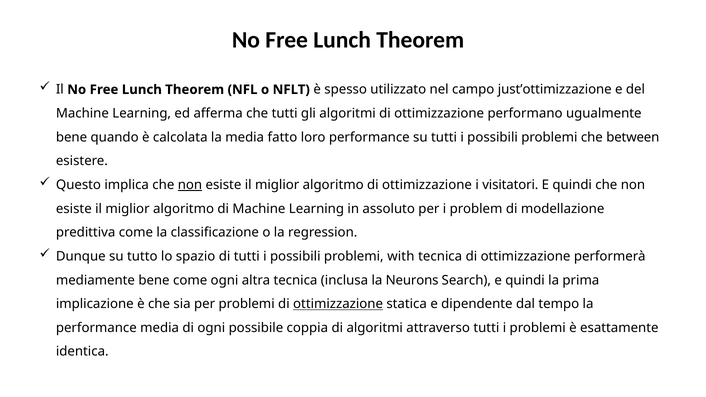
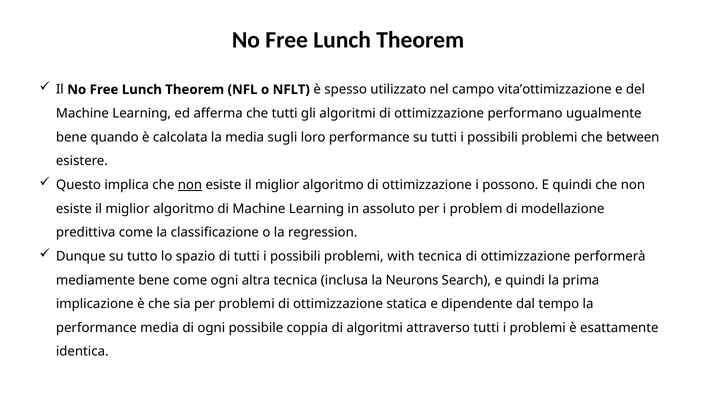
just’ottimizzazione: just’ottimizzazione -> vita’ottimizzazione (555, 90)
fatto: fatto -> sugli (282, 137)
visitatori: visitatori -> possono (510, 185)
ottimizzazione underline: present -> none (338, 304)
